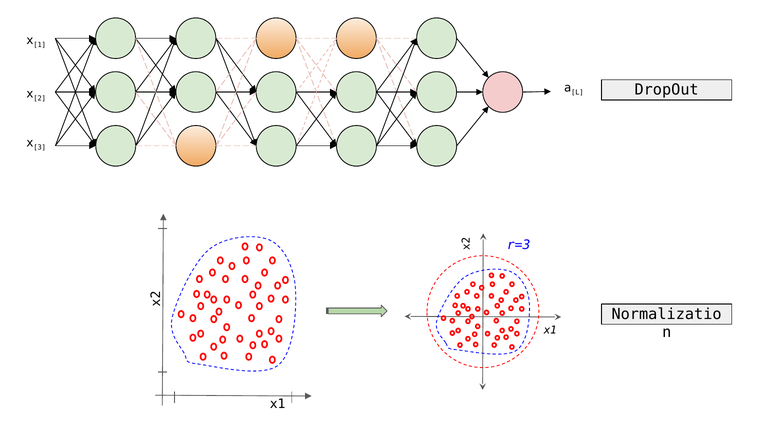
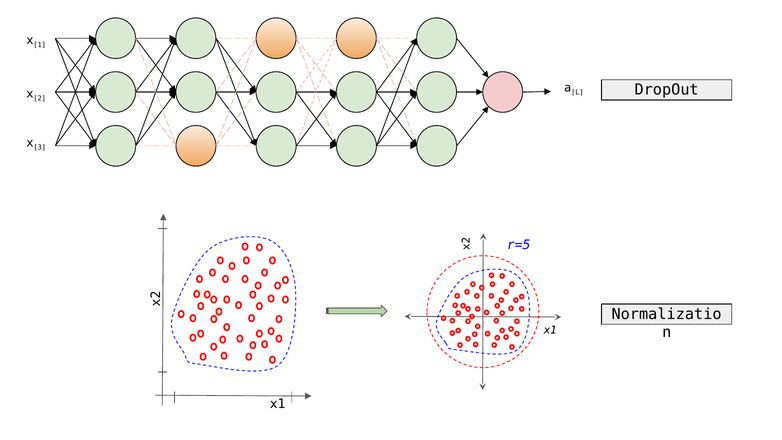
r=3: r=3 -> r=5 (519, 245)
